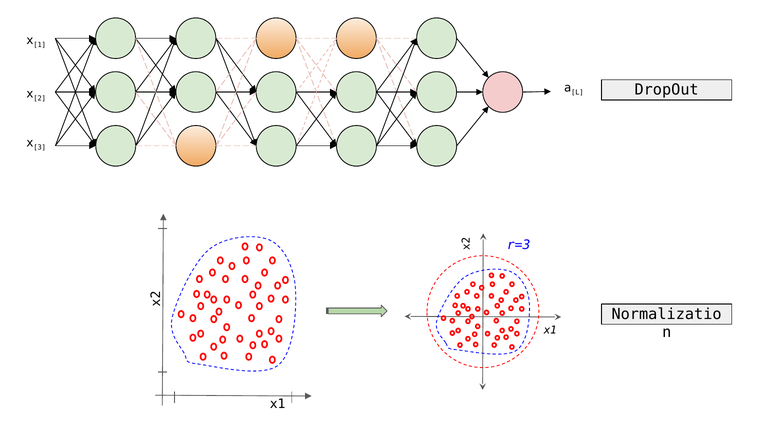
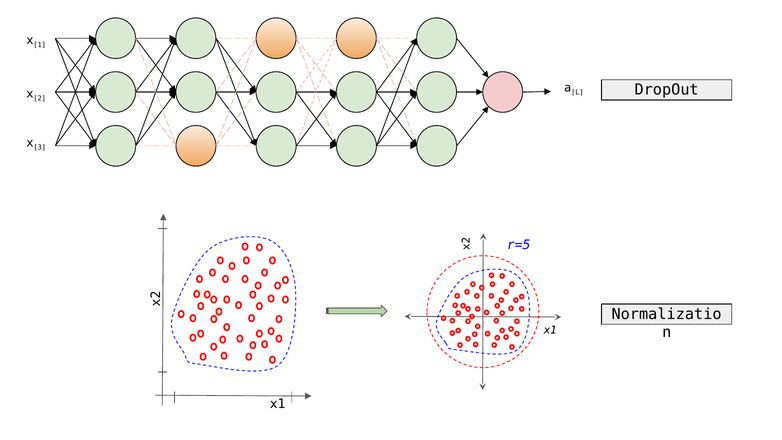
r=3: r=3 -> r=5 (519, 245)
